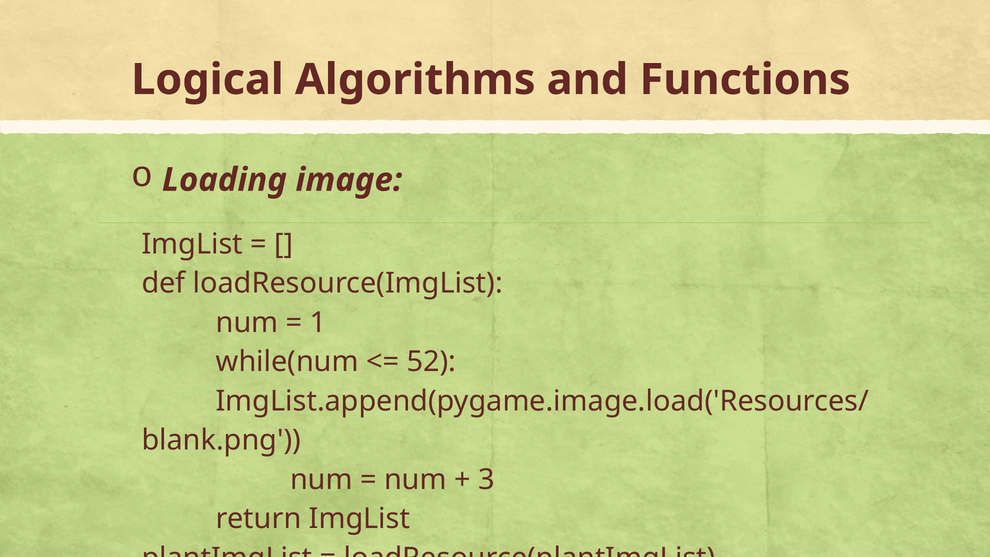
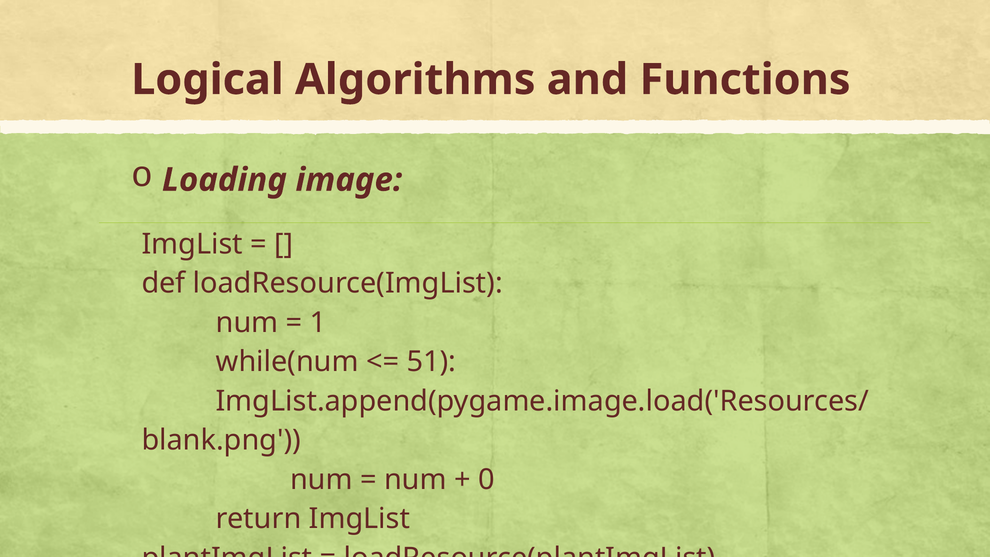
52: 52 -> 51 (431, 362)
3: 3 -> 0 (486, 480)
